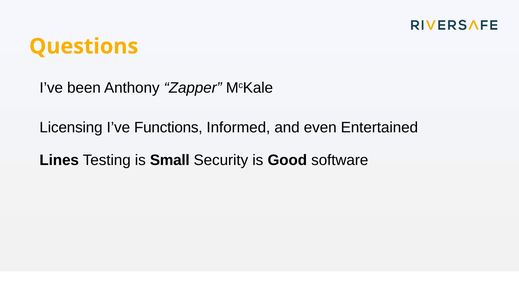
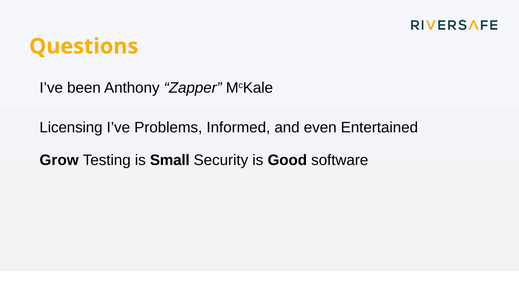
Functions: Functions -> Problems (168, 128)
Lines: Lines -> Grow (59, 160)
